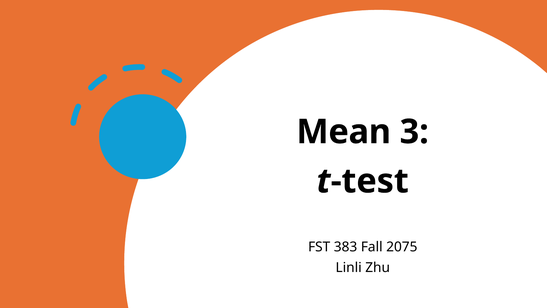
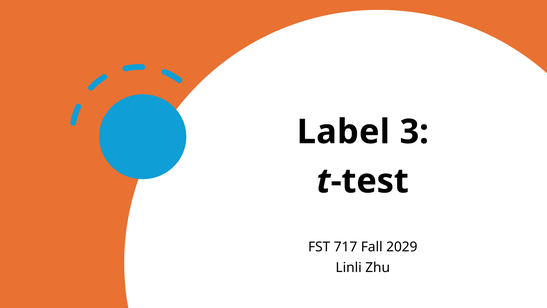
Mean: Mean -> Label (343, 132)
383: 383 -> 717 (346, 247)
2075: 2075 -> 2029 (402, 247)
